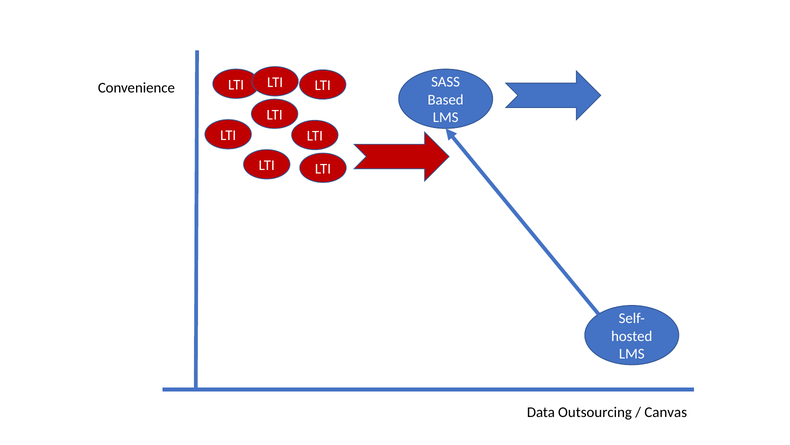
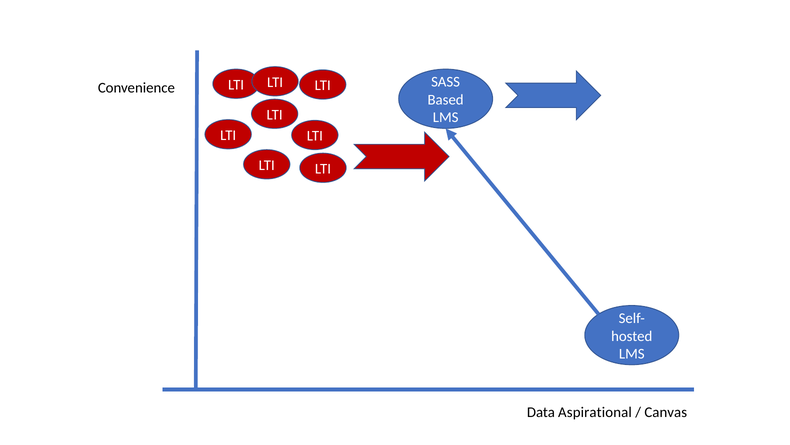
Outsourcing: Outsourcing -> Aspirational (595, 412)
